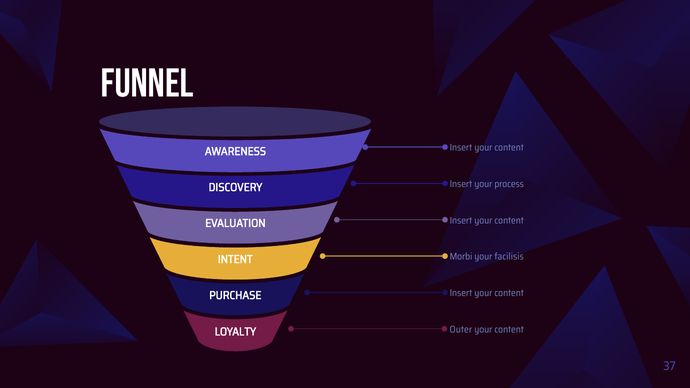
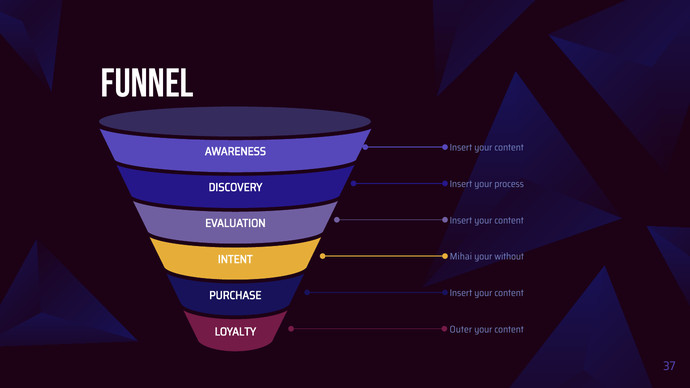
Morbi: Morbi -> Mihai (461, 257)
facilisis: facilisis -> without (509, 257)
